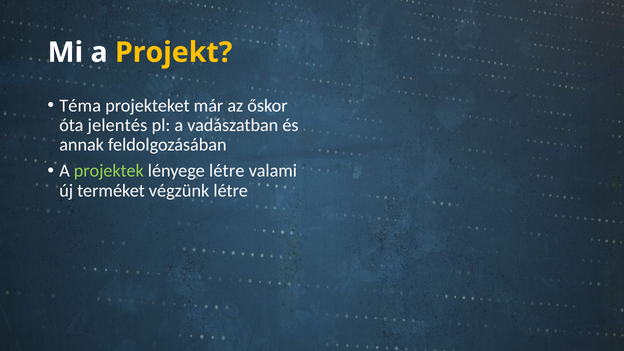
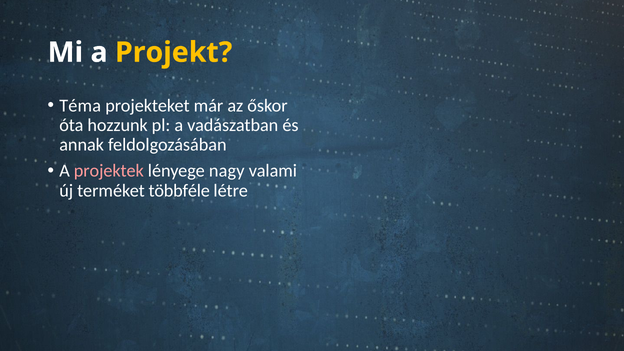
jelentés: jelentés -> hozzunk (118, 125)
projektek colour: light green -> pink (109, 171)
lényege létre: létre -> nagy (227, 171)
végzünk: végzünk -> többféle (179, 191)
